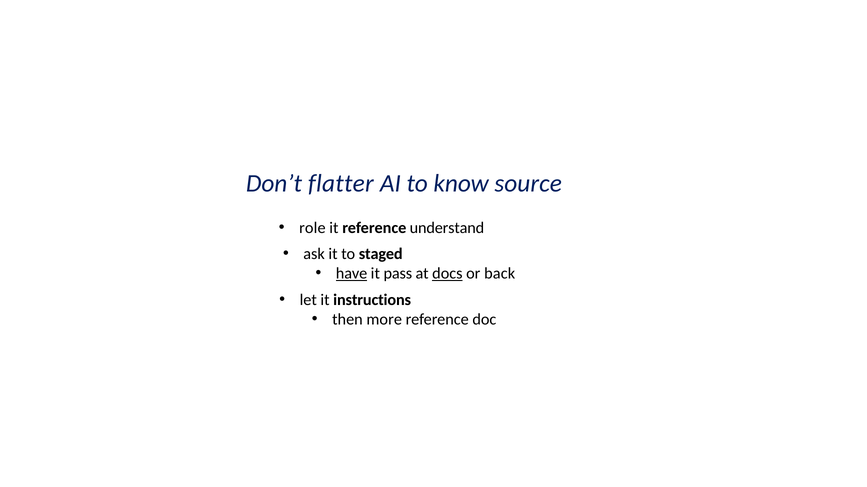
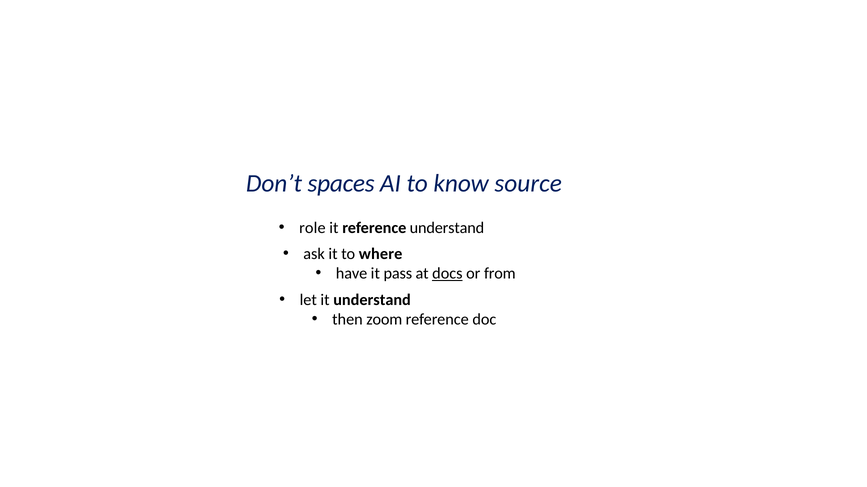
flatter: flatter -> spaces (341, 184)
staged: staged -> where (381, 254)
have underline: present -> none (352, 274)
back: back -> from (500, 274)
it instructions: instructions -> understand (372, 300)
more: more -> zoom (384, 320)
